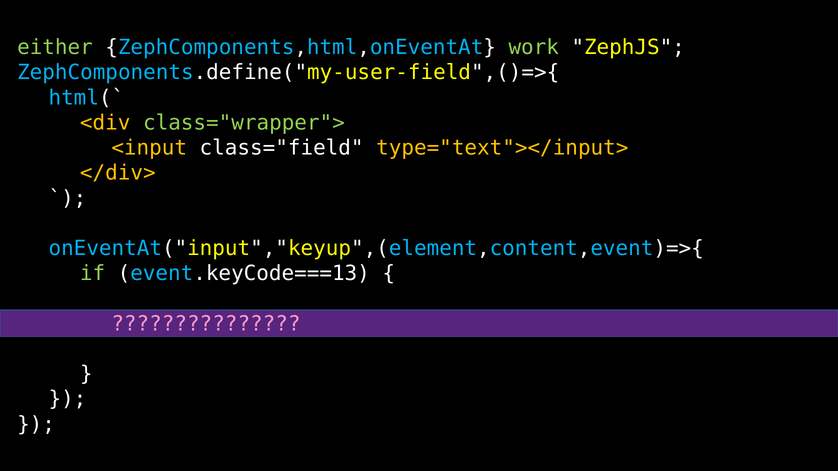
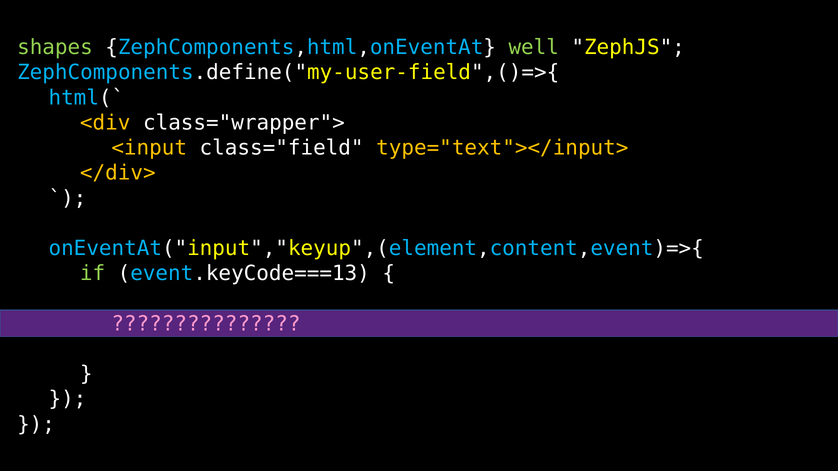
either: either -> shapes (55, 47)
work: work -> well (534, 47)
class="wrapper"> colour: light green -> white (244, 123)
